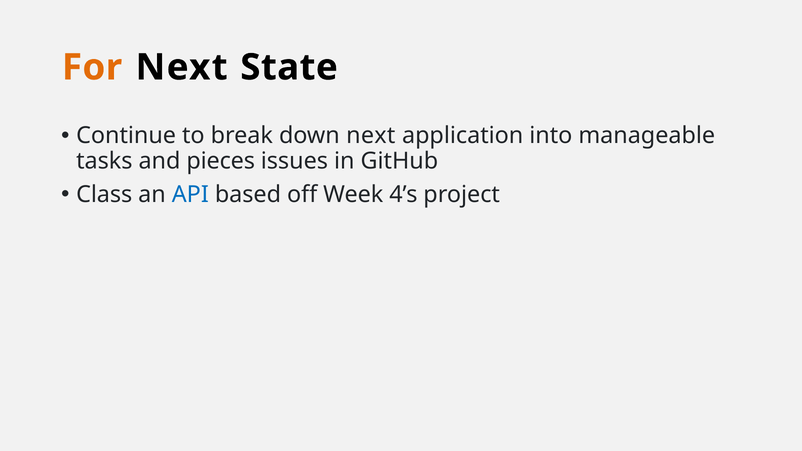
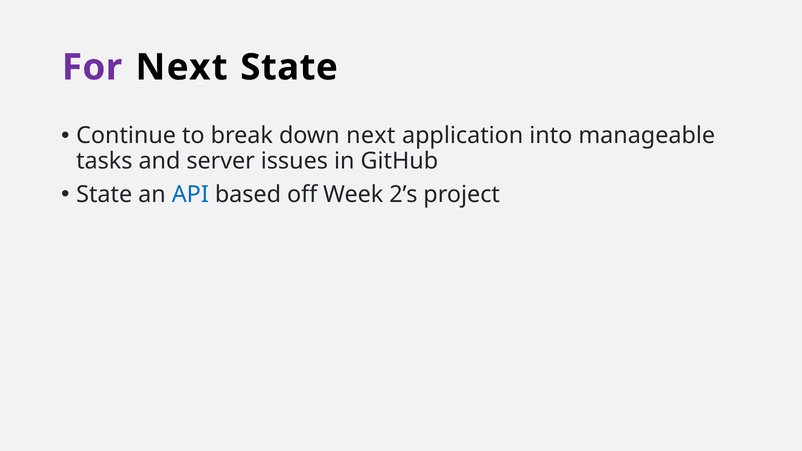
For colour: orange -> purple (92, 67)
pieces: pieces -> server (221, 161)
Class: Class -> State (104, 195)
4’s: 4’s -> 2’s (403, 195)
